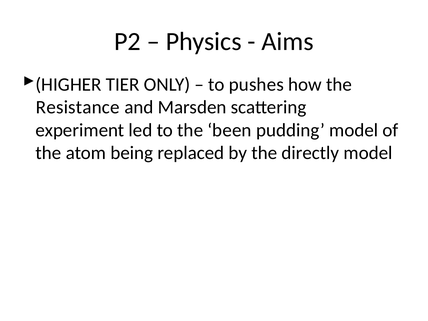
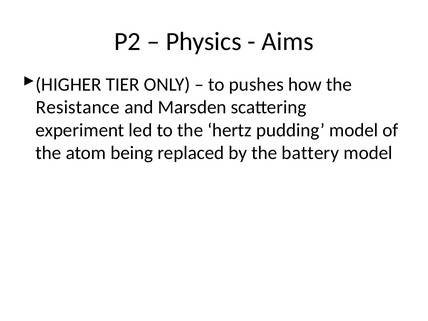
been: been -> hertz (230, 130)
directly: directly -> battery (310, 153)
